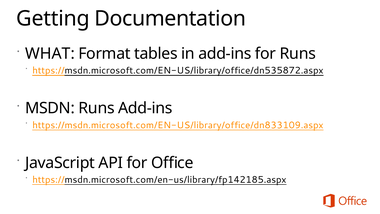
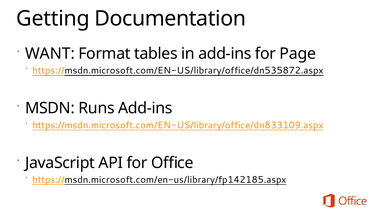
WHAT: WHAT -> WANT (50, 54)
for Runs: Runs -> Page (298, 54)
